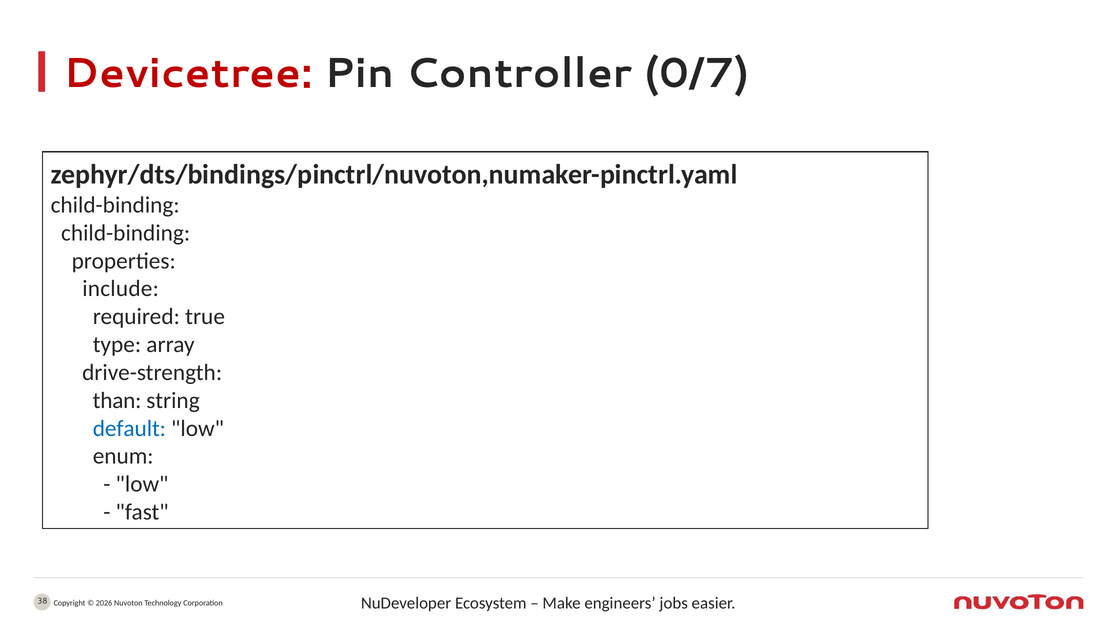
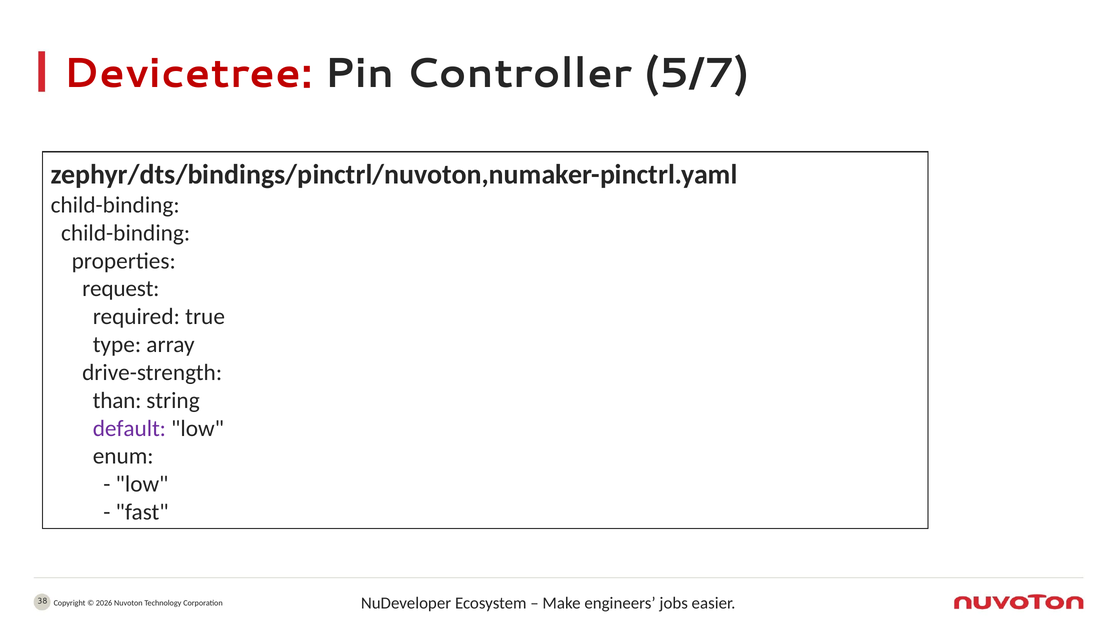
0/7: 0/7 -> 5/7 (697, 73)
include: include -> request (121, 289)
default colour: blue -> purple (129, 429)
